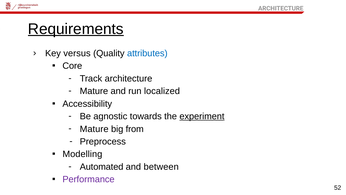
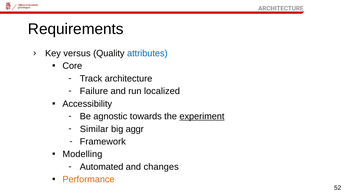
Requirements underline: present -> none (76, 29)
Mature: Mature -> Failure (94, 91)
Mature: Mature -> Similar (94, 129)
from: from -> aggr (135, 129)
Preprocess: Preprocess -> Framework (103, 141)
between: between -> changes (161, 167)
Performance colour: purple -> orange (89, 179)
